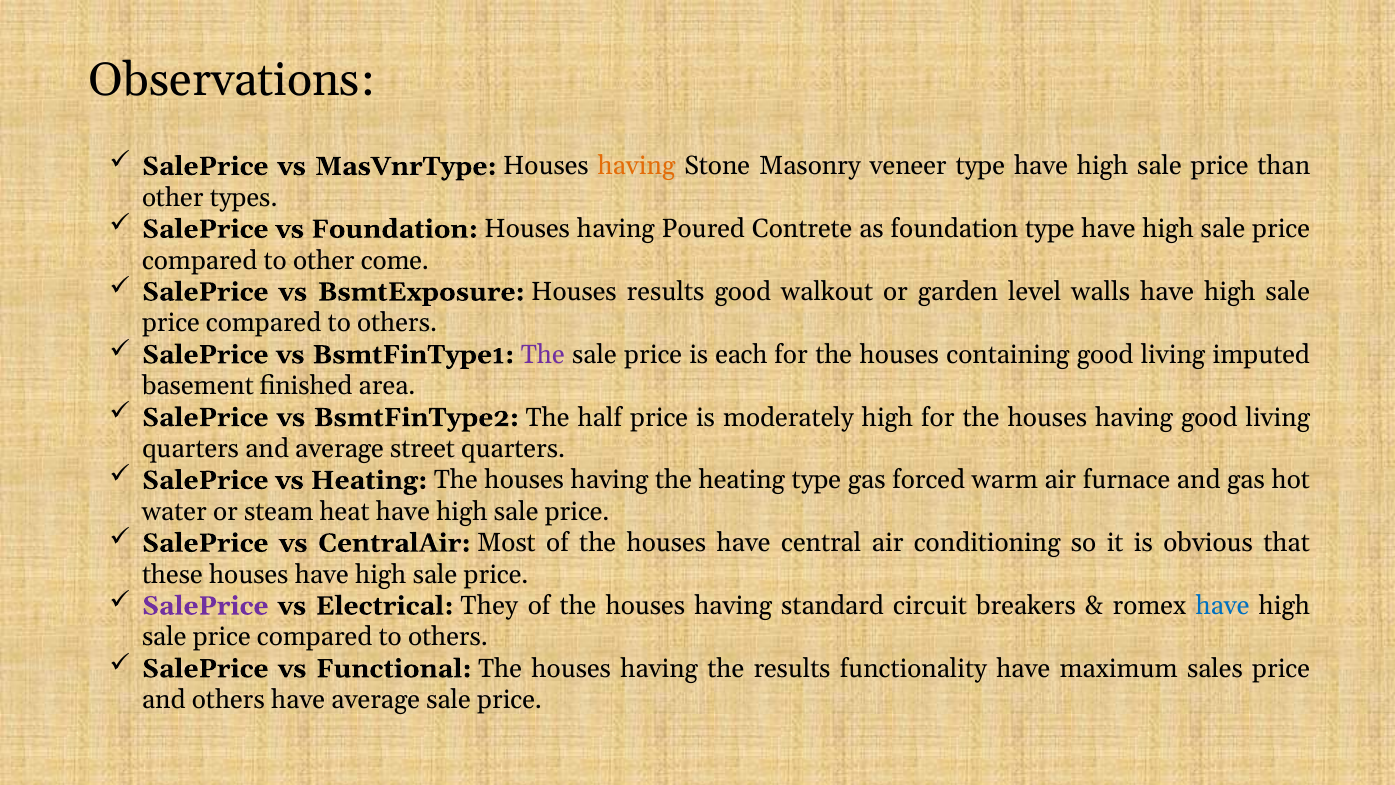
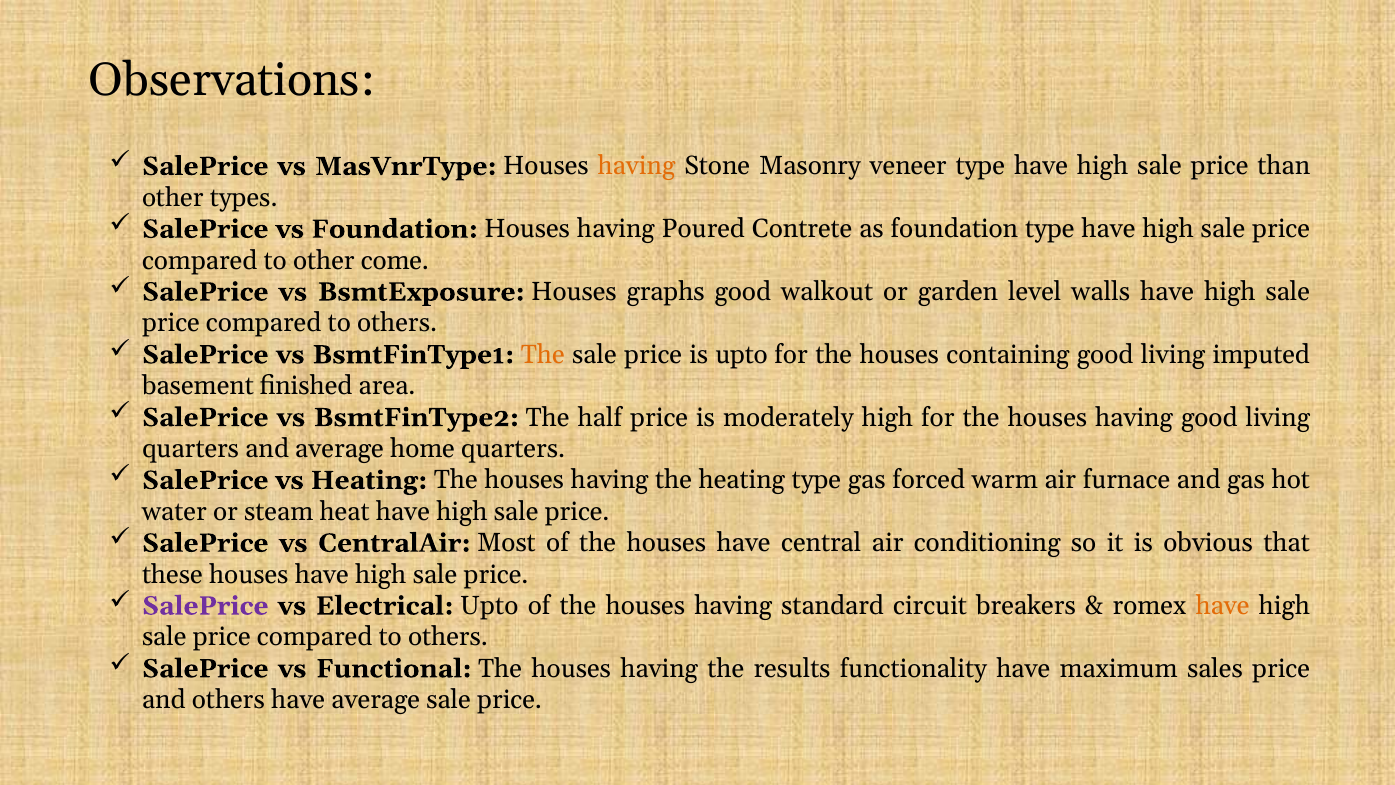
Houses results: results -> graphs (666, 292)
The colour: purple -> orange (543, 355)
is each: each -> upto (741, 355)
street: street -> home (423, 449)
Electrical They: They -> Upto (489, 606)
have colour: blue -> orange (1223, 606)
